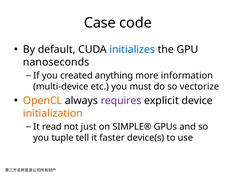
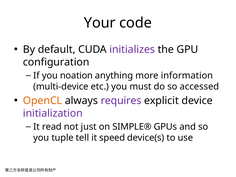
Case: Case -> Your (100, 23)
initializes colour: blue -> purple (132, 49)
nanoseconds: nanoseconds -> configuration (56, 62)
created: created -> noation (76, 76)
vectorize: vectorize -> accessed (199, 87)
initialization colour: orange -> purple (53, 113)
faster: faster -> speed (112, 138)
